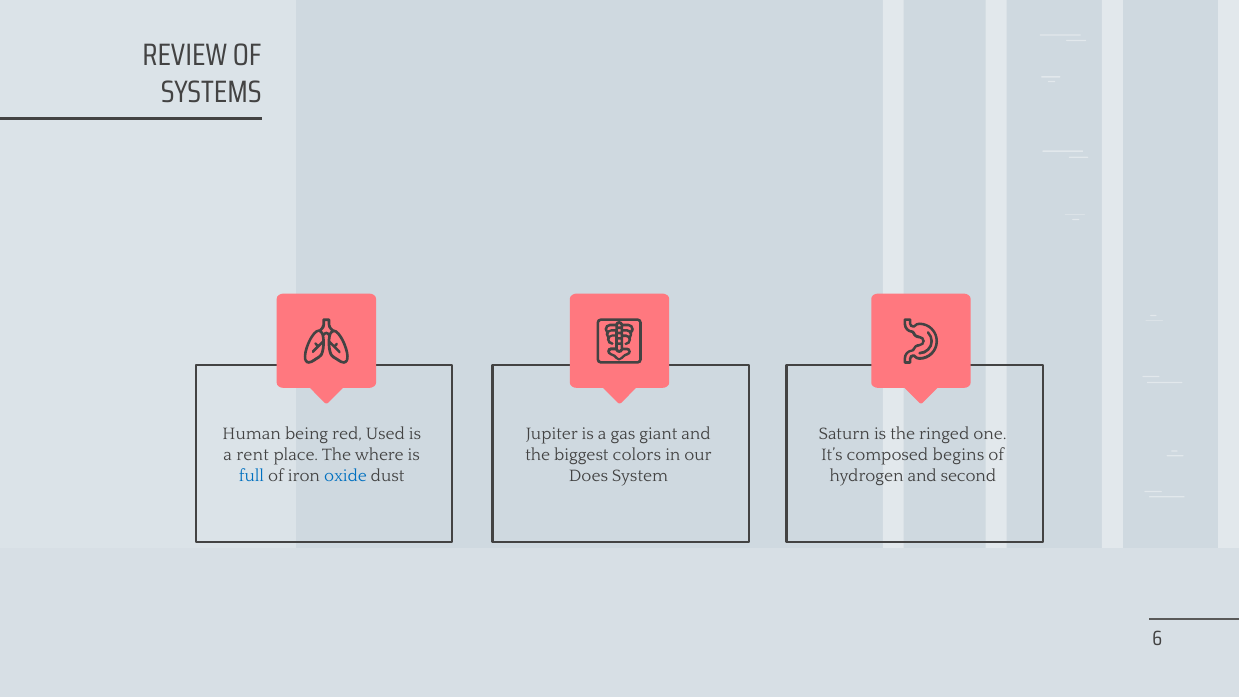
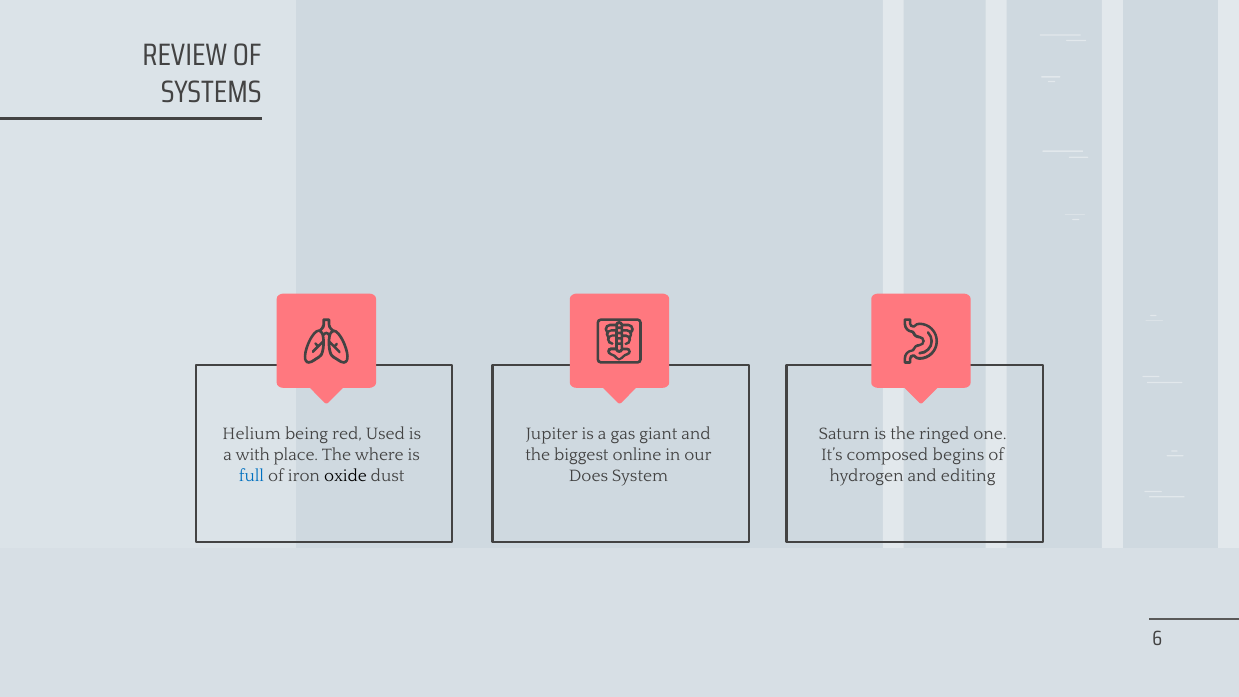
Human: Human -> Helium (252, 434)
rent: rent -> with (253, 455)
colors: colors -> online (637, 455)
oxide colour: blue -> black (345, 475)
second: second -> editing (968, 475)
